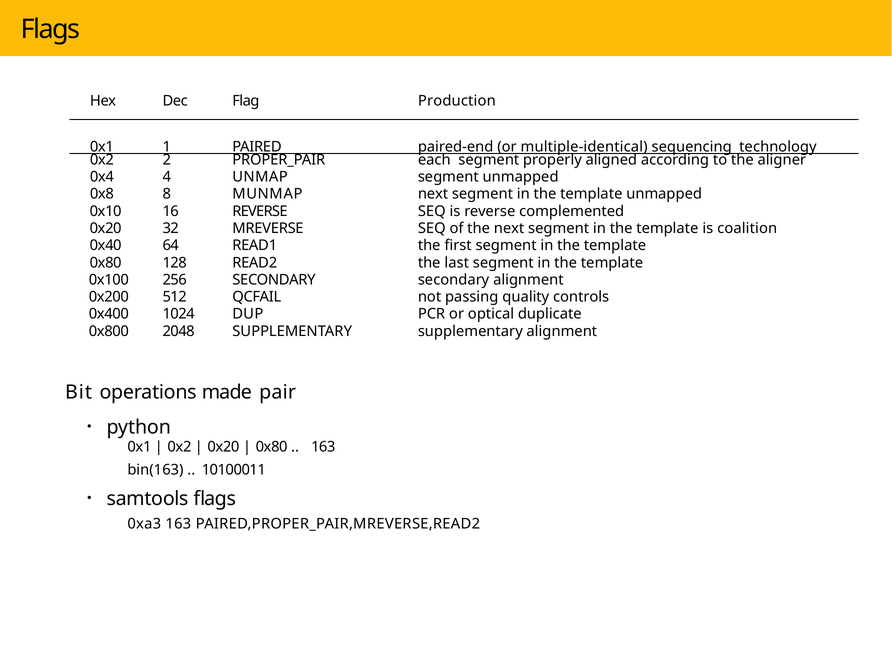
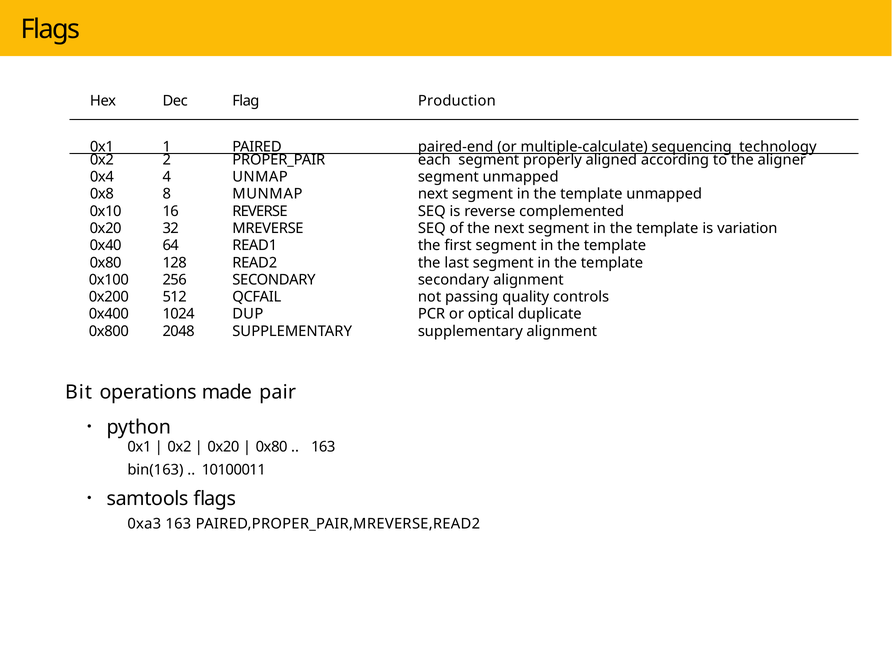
multiple-identical: multiple-identical -> multiple-calculate (584, 147)
coalition: coalition -> variation (747, 228)
